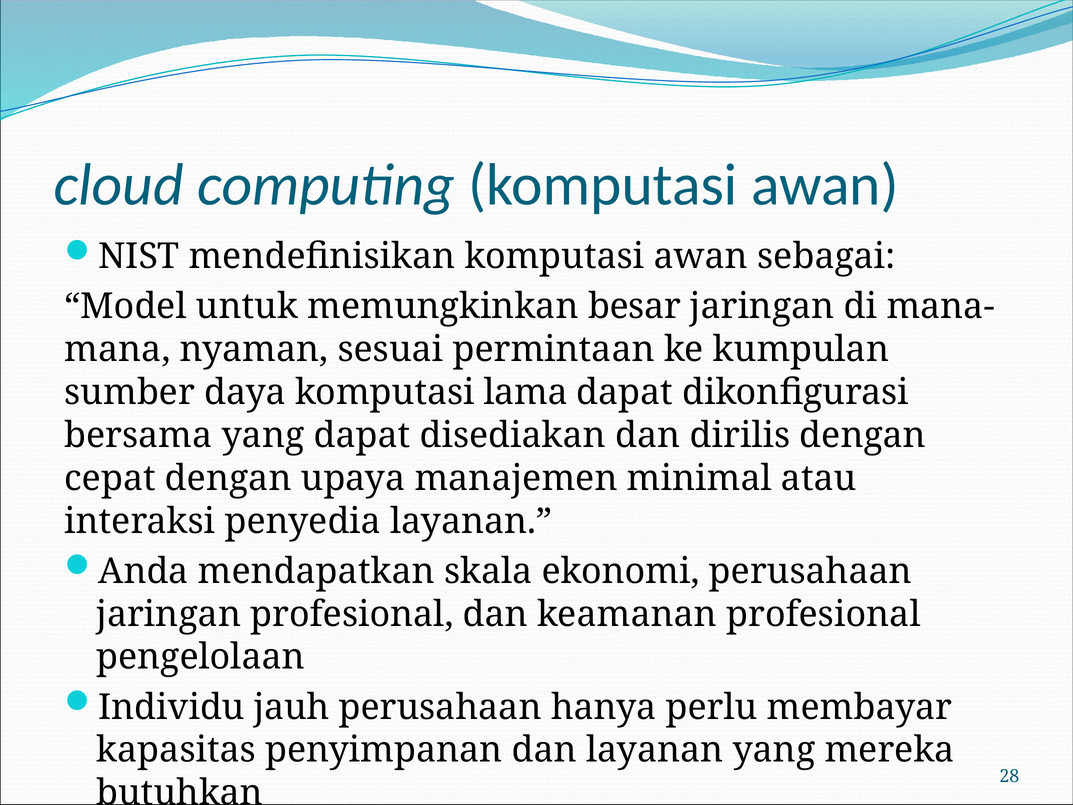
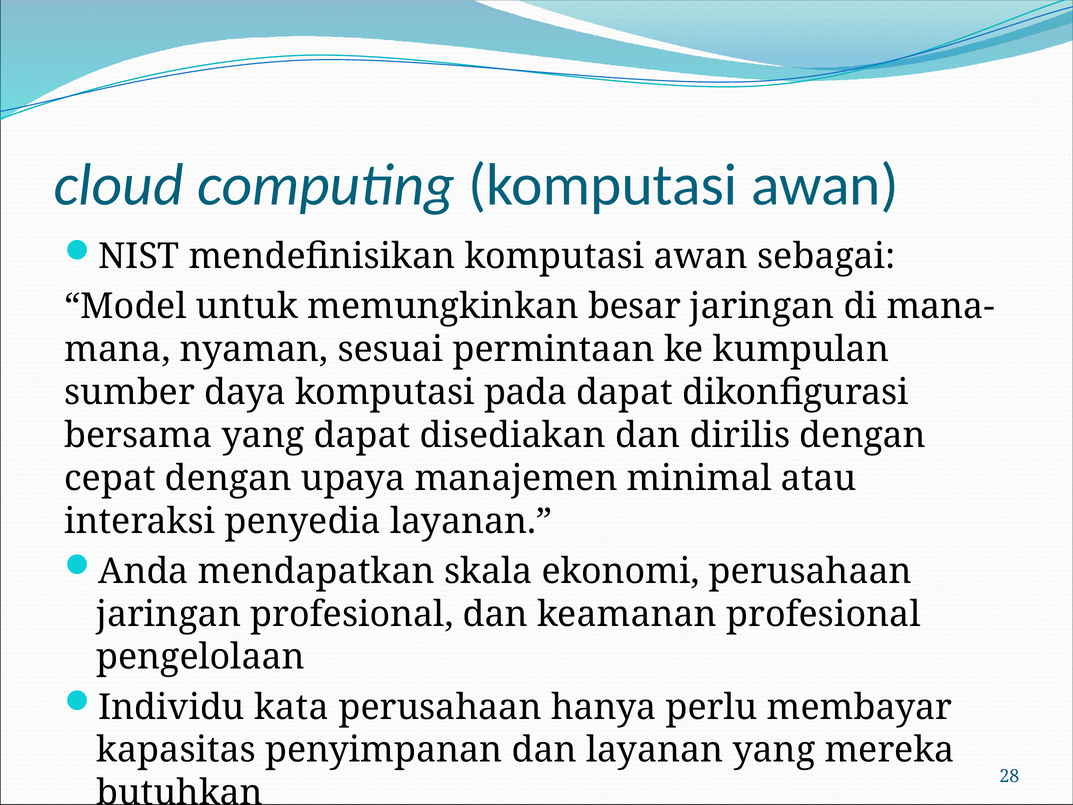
lama: lama -> pada (526, 392)
jauh: jauh -> kata (291, 707)
